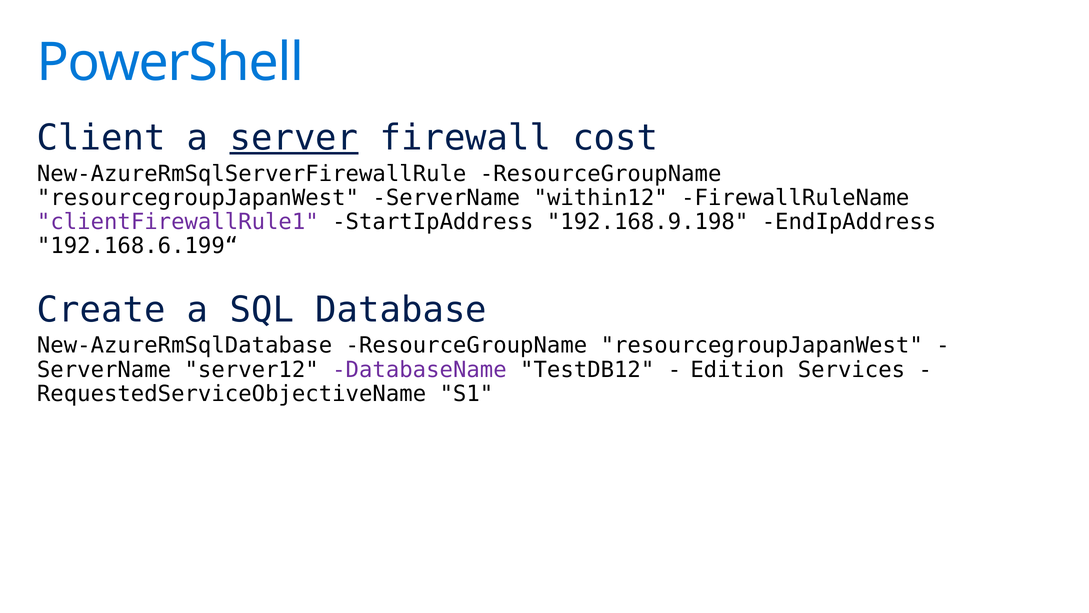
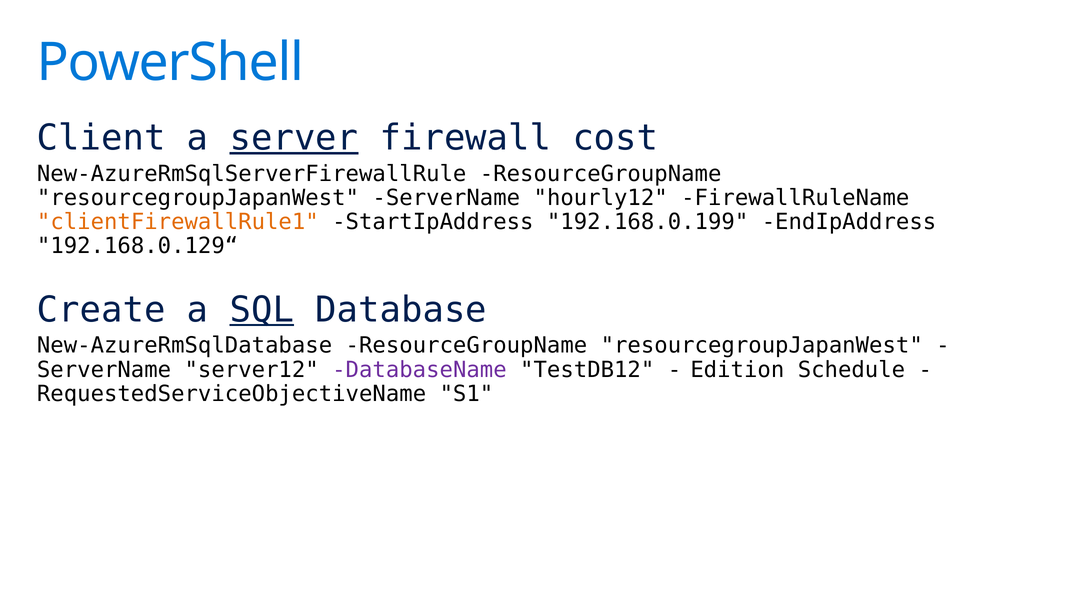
within12: within12 -> hourly12 (601, 198)
clientFirewallRule1 colour: purple -> orange (178, 222)
192.168.9.198: 192.168.9.198 -> 192.168.0.199 (648, 222)
192.168.6.199“: 192.168.6.199“ -> 192.168.0.129“ (138, 246)
SQL underline: none -> present (262, 310)
Services: Services -> Schedule (851, 369)
